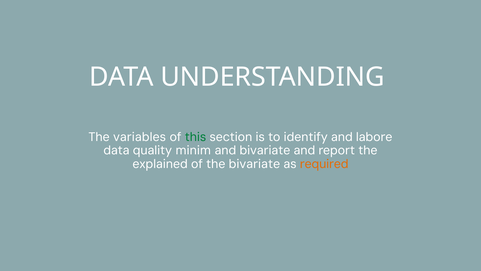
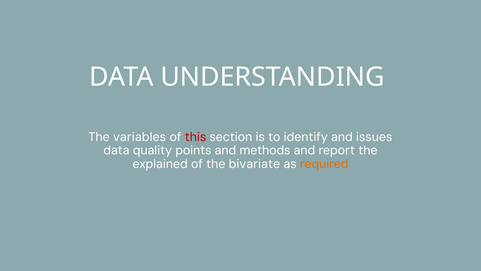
this colour: green -> red (195, 137)
labore: labore -> issues (374, 137)
minim: minim -> points (193, 150)
and bivariate: bivariate -> methods (265, 150)
